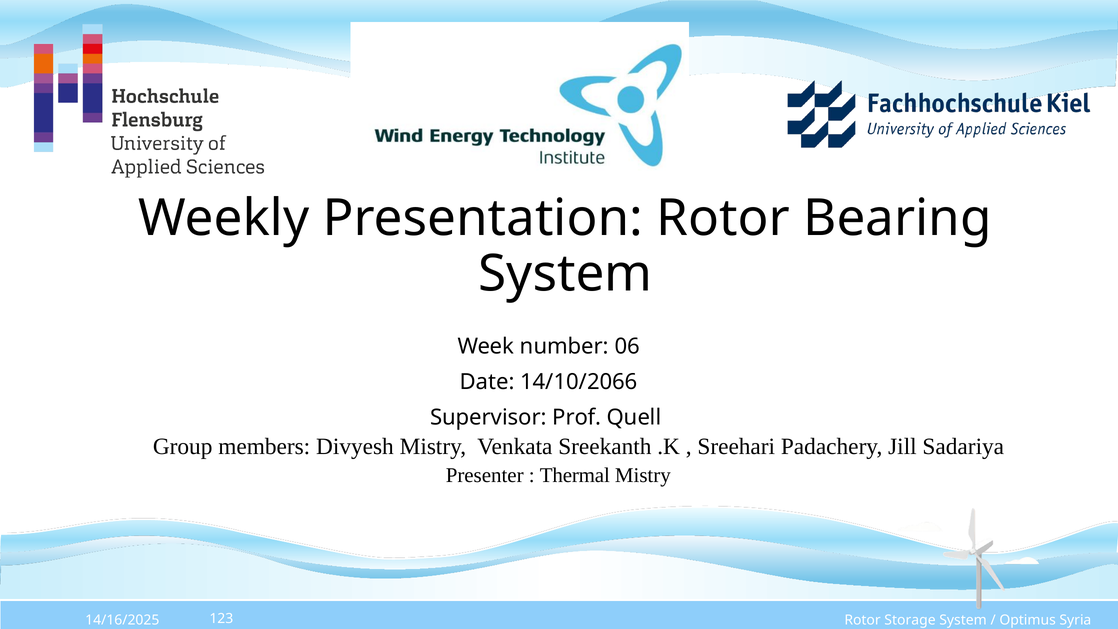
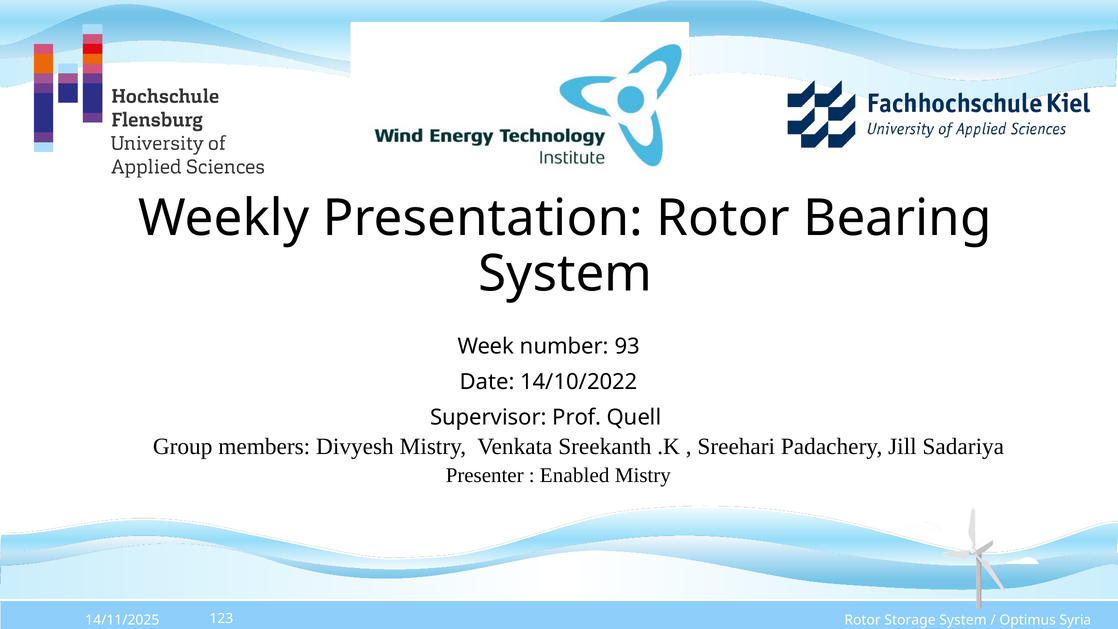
06: 06 -> 93 (627, 346)
14/10/2066: 14/10/2066 -> 14/10/2022 (579, 382)
Thermal: Thermal -> Enabled (575, 475)
14/16/2025: 14/16/2025 -> 14/11/2025 (122, 620)
